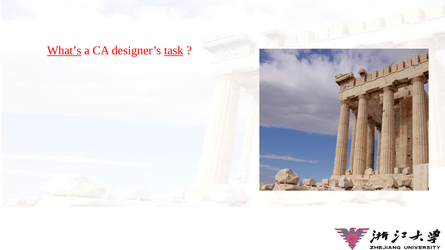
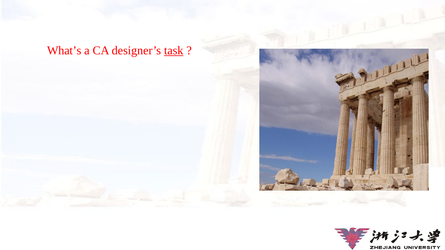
What’s underline: present -> none (64, 51)
